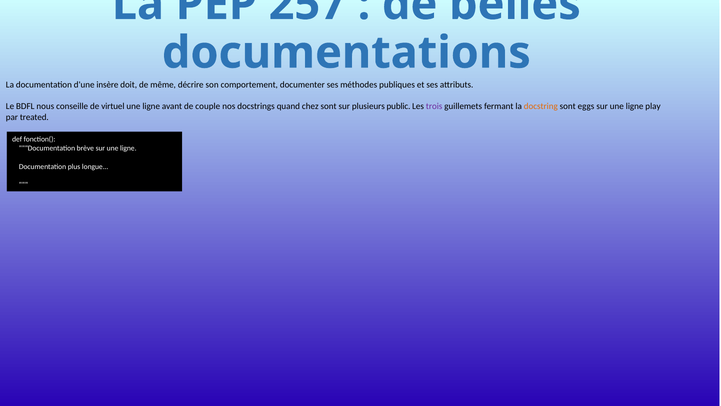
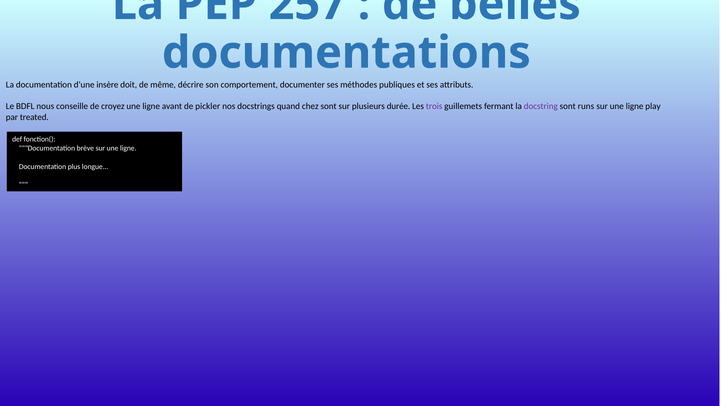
virtuel: virtuel -> croyez (113, 106)
couple: couple -> pickler (208, 106)
public: public -> durée (399, 106)
docstring colour: orange -> purple (541, 106)
eggs: eggs -> runs (586, 106)
